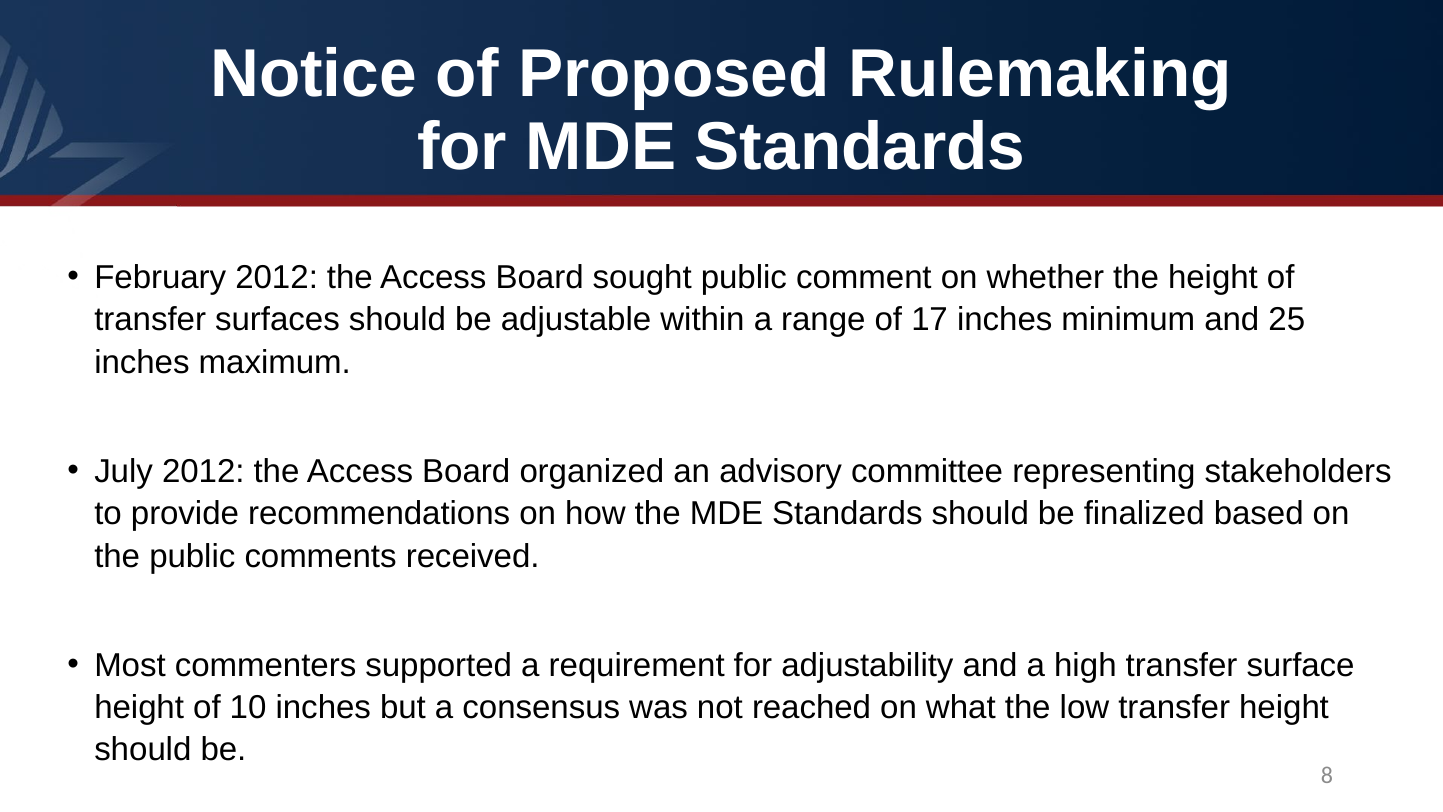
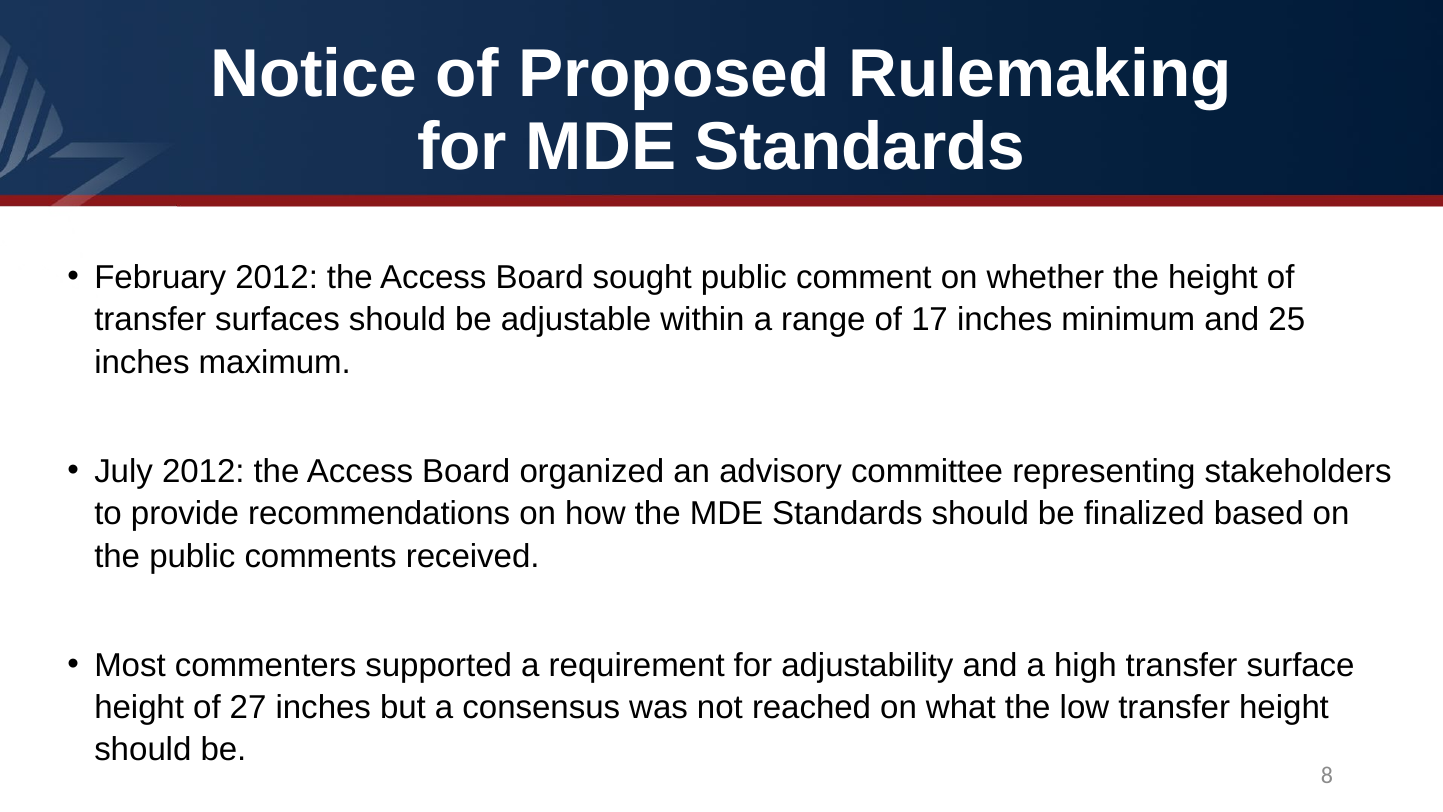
10: 10 -> 27 (248, 707)
